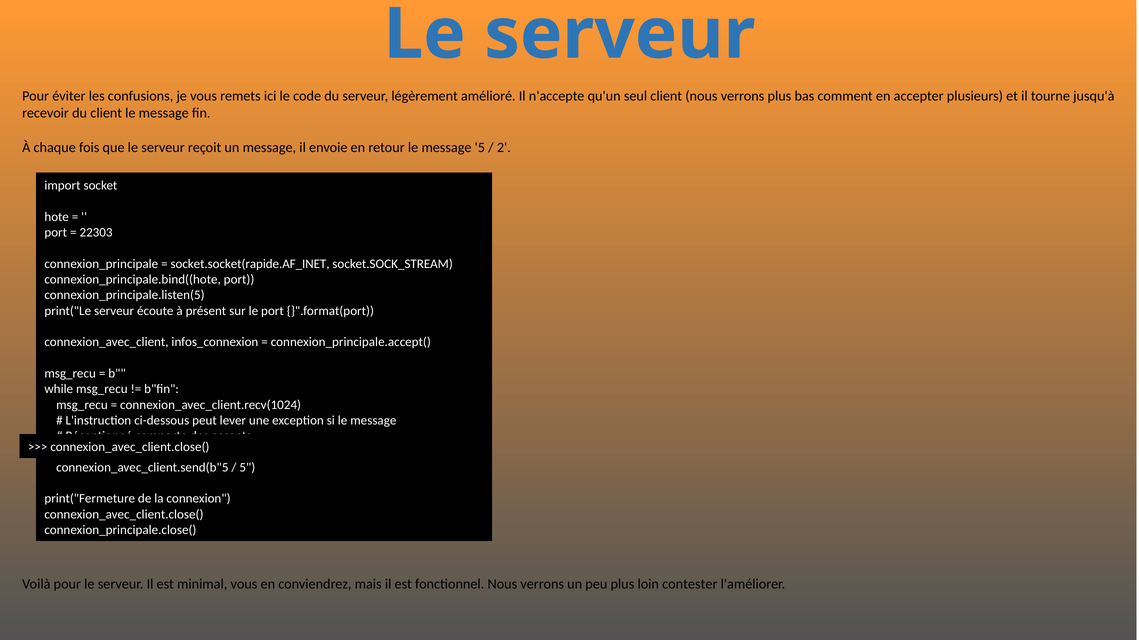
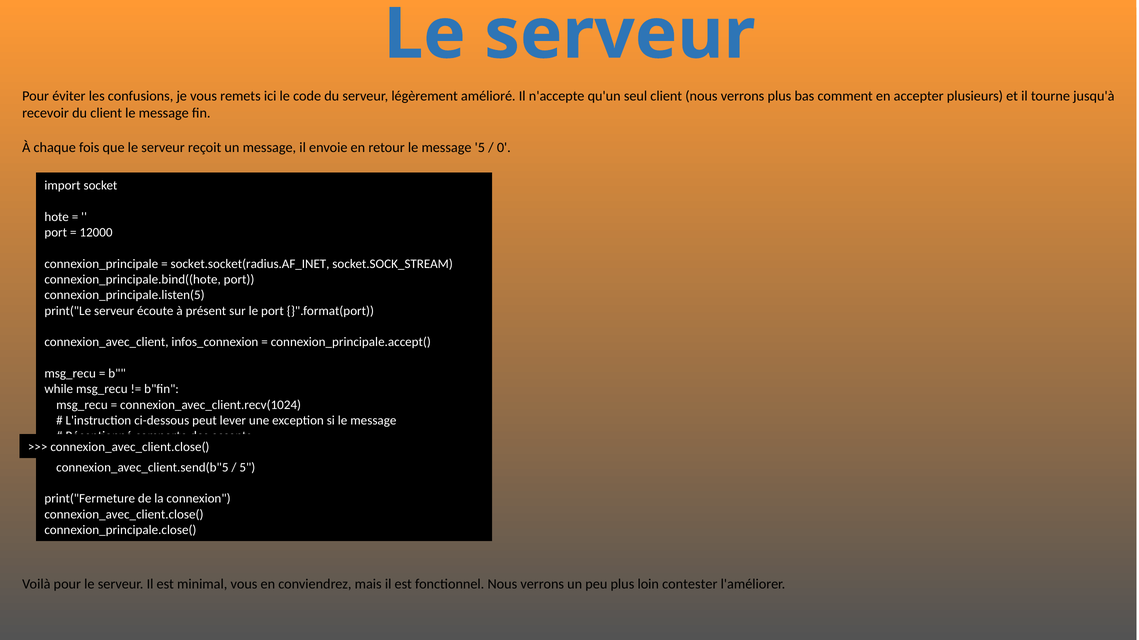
2: 2 -> 0 (504, 148)
22303: 22303 -> 12000 (96, 233)
socket.socket(rapide.AF_INET: socket.socket(rapide.AF_INET -> socket.socket(radius.AF_INET (250, 264)
